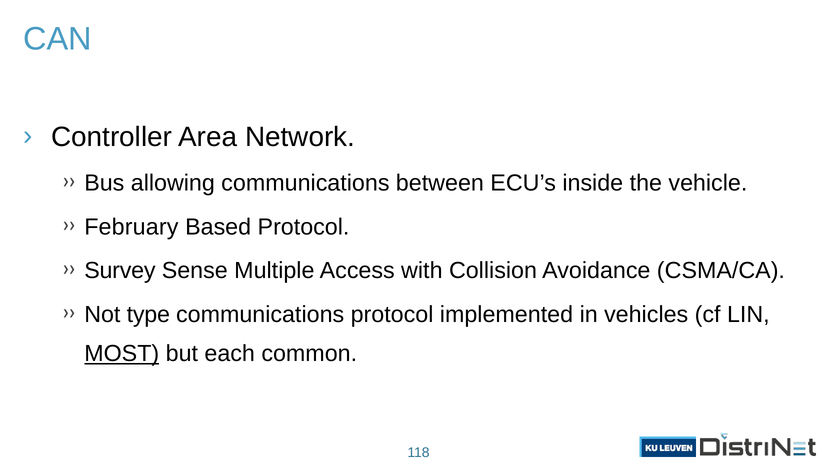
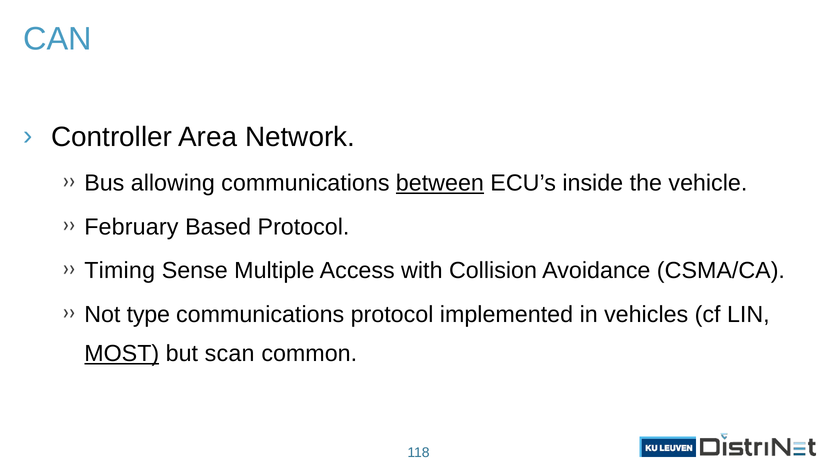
between underline: none -> present (440, 183)
Survey: Survey -> Timing (120, 271)
each: each -> scan (230, 354)
